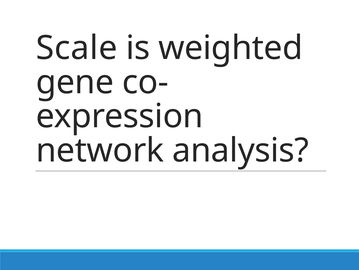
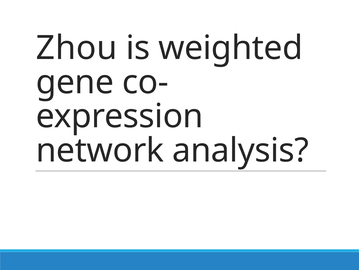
Scale: Scale -> Zhou (77, 48)
